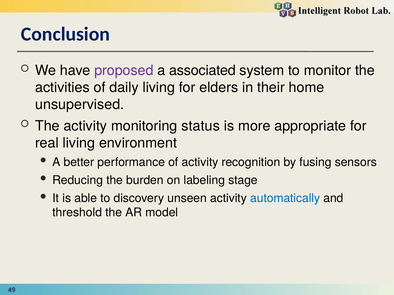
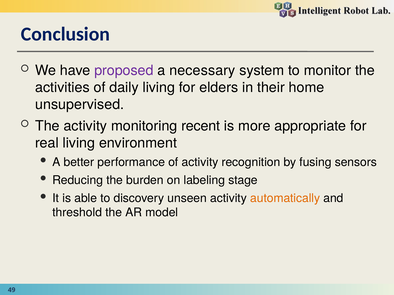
associated: associated -> necessary (202, 71)
status: status -> recent (201, 126)
automatically colour: blue -> orange (285, 198)
